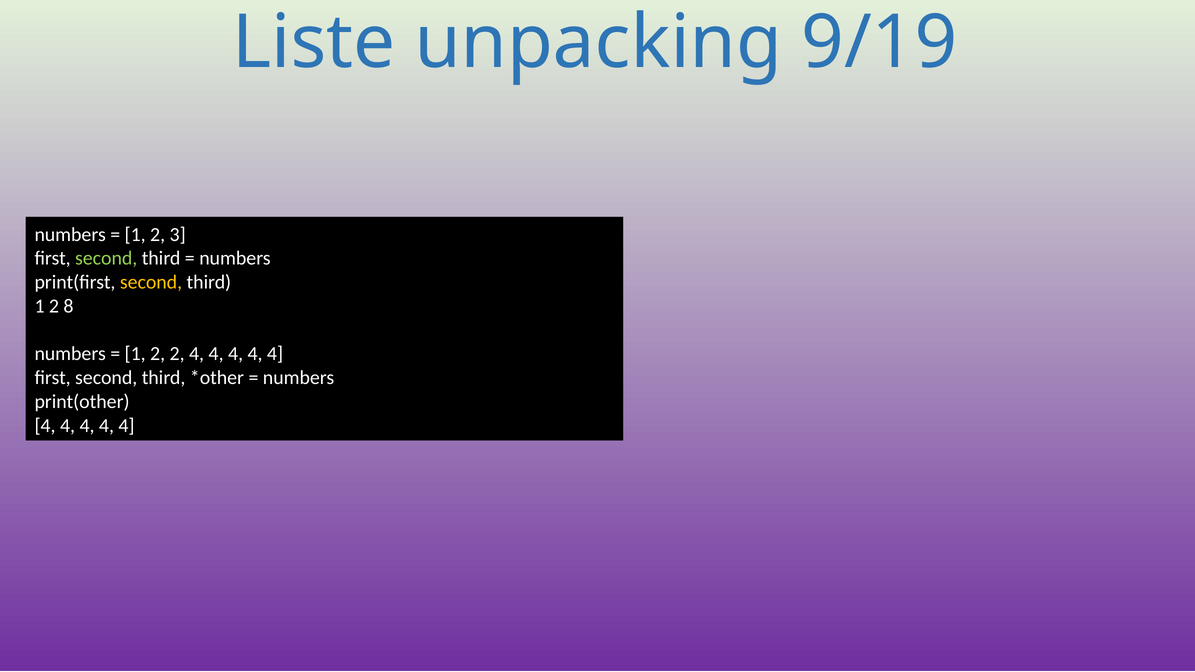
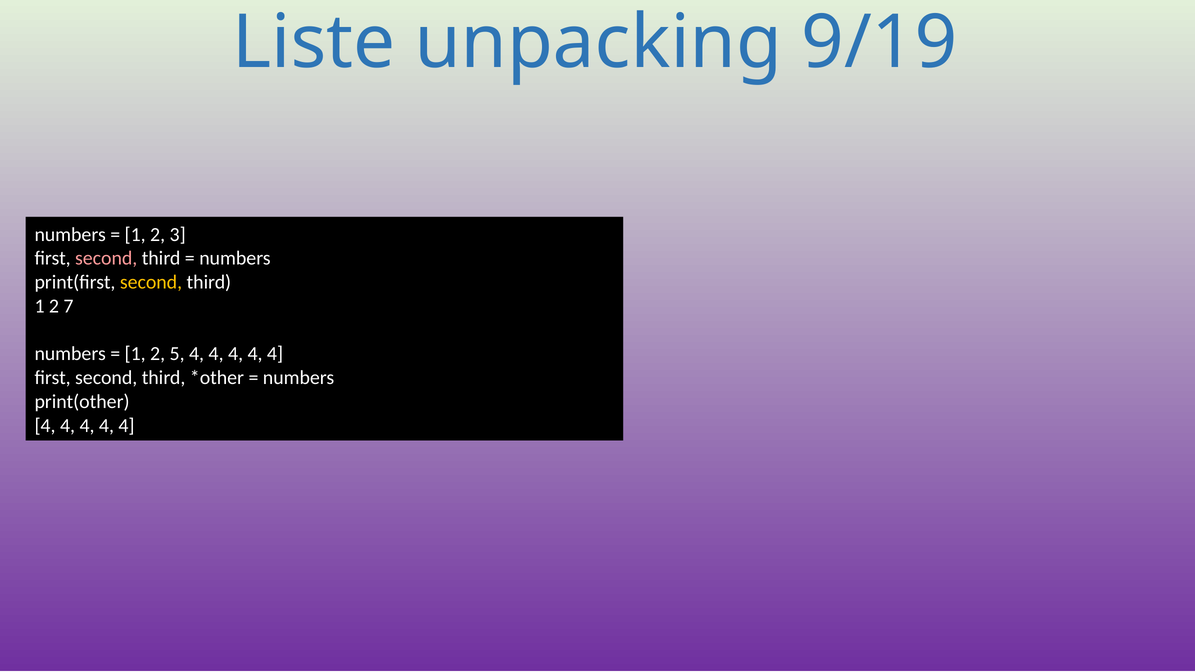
second colour: light green -> pink (106, 258)
8: 8 -> 7 (68, 306)
2 2: 2 -> 5 (177, 354)
